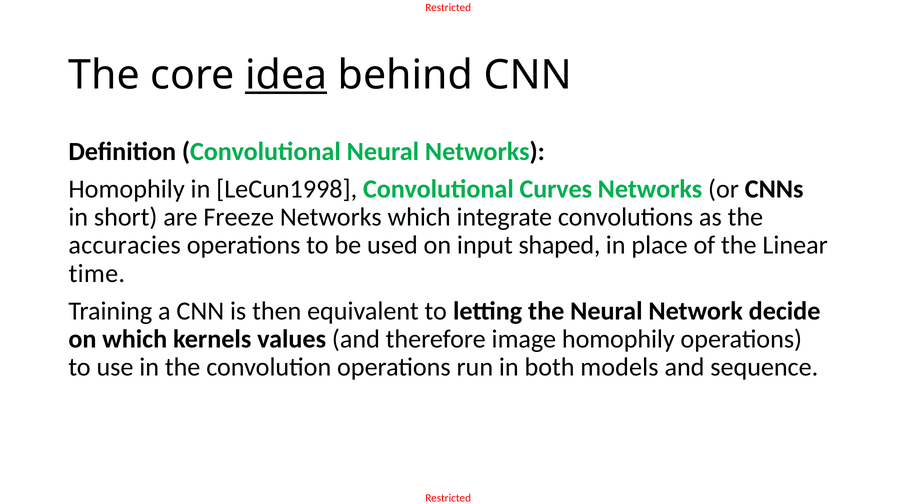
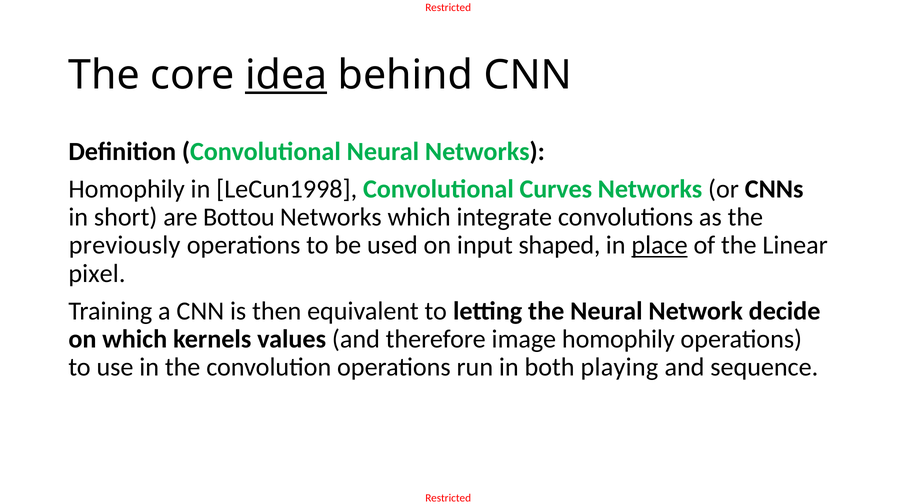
Freeze: Freeze -> Bottou (239, 217)
accuracies: accuracies -> previously (125, 246)
place underline: none -> present (660, 246)
time: time -> pixel (97, 274)
models: models -> playing (619, 368)
